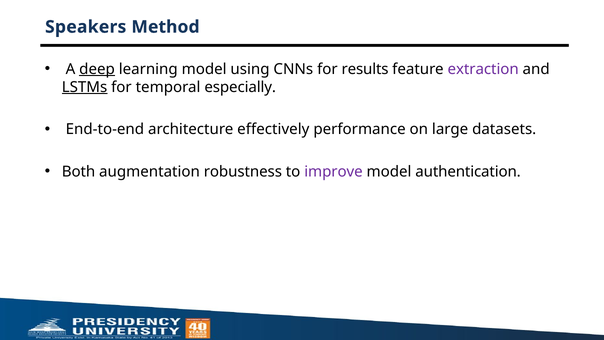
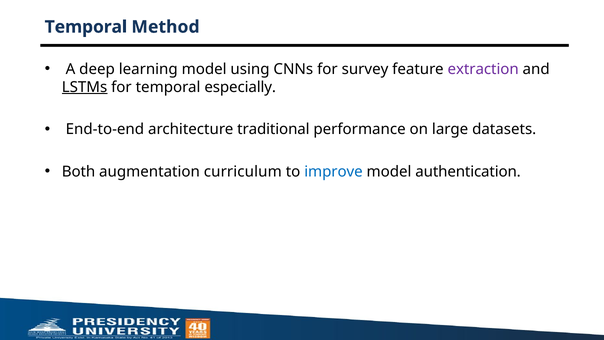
Speakers: Speakers -> Temporal (86, 27)
deep underline: present -> none (97, 69)
results: results -> survey (365, 69)
effectively: effectively -> traditional (273, 129)
robustness: robustness -> curriculum (243, 172)
improve colour: purple -> blue (333, 172)
